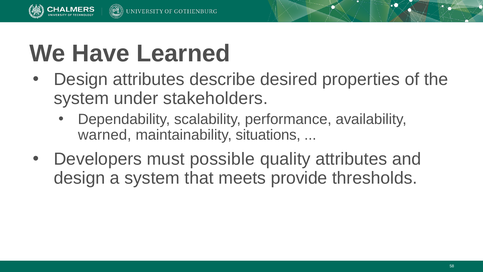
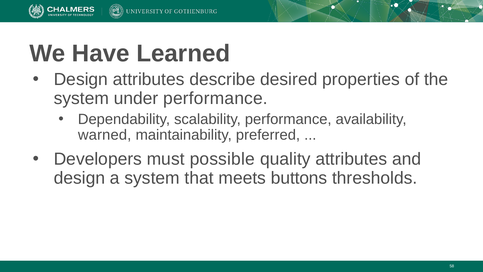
under stakeholders: stakeholders -> performance (216, 98)
situations: situations -> preferred (268, 135)
provide: provide -> buttons (299, 178)
